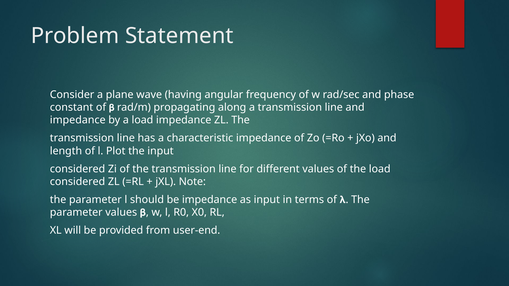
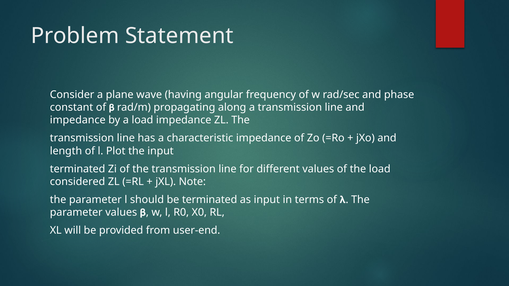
considered: considered -> terminated (78, 169)
be impedance: impedance -> terminated (210, 200)
